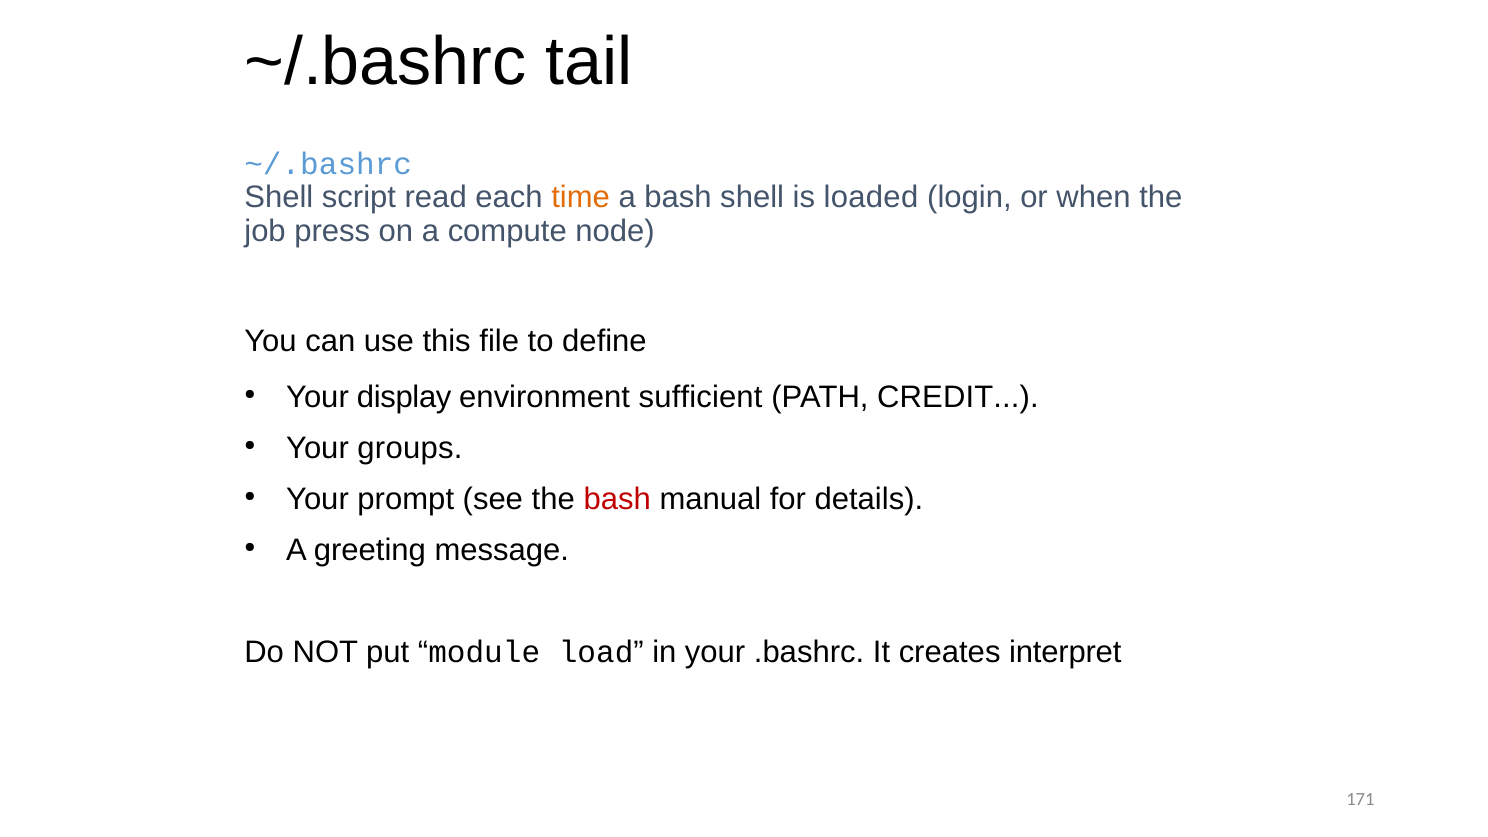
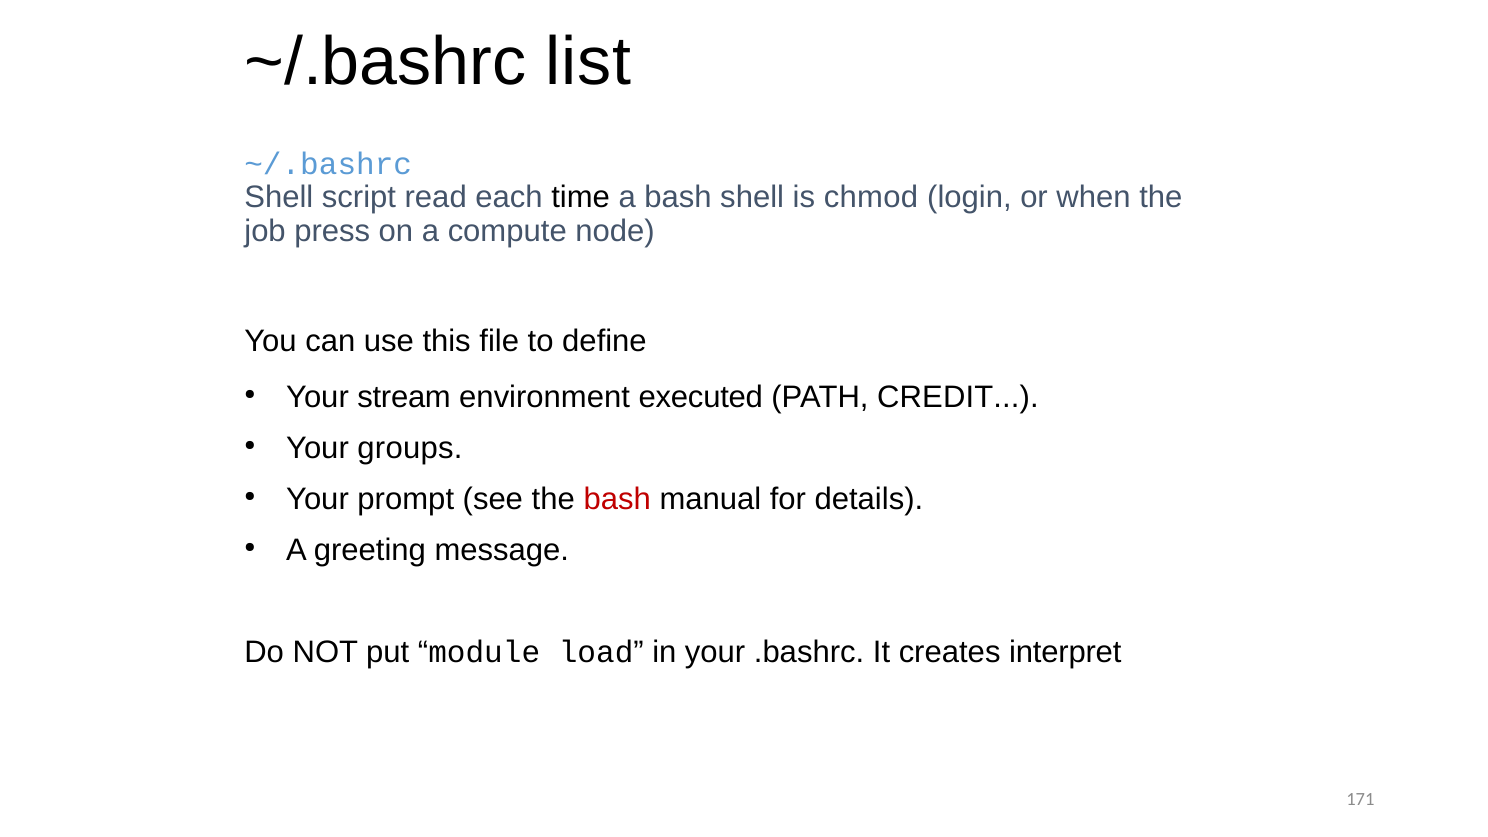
tail: tail -> list (589, 62)
time colour: orange -> black (581, 197)
loaded: loaded -> chmod (871, 197)
display: display -> stream (404, 397)
sufficient: sufficient -> executed (701, 397)
